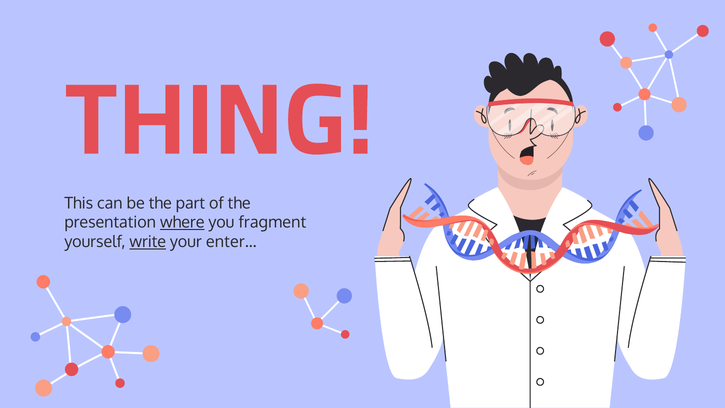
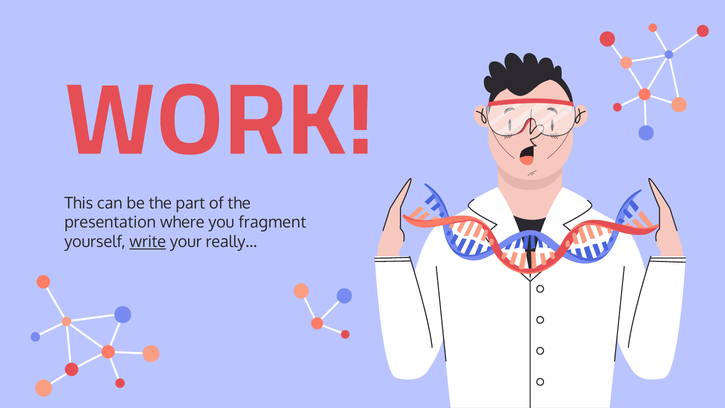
THING: THING -> WORK (219, 120)
where underline: present -> none (182, 222)
enter…: enter… -> really… (231, 242)
